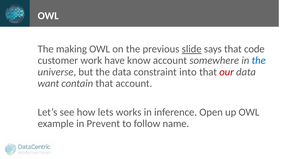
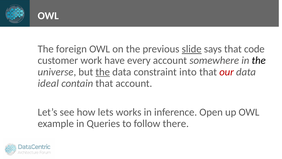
making: making -> foreign (71, 49)
know: know -> every (139, 60)
the colour: blue -> black (259, 60)
the underline: none -> present (103, 72)
want: want -> ideal (48, 83)
Prevent: Prevent -> Queries (103, 123)
name: name -> there (176, 123)
